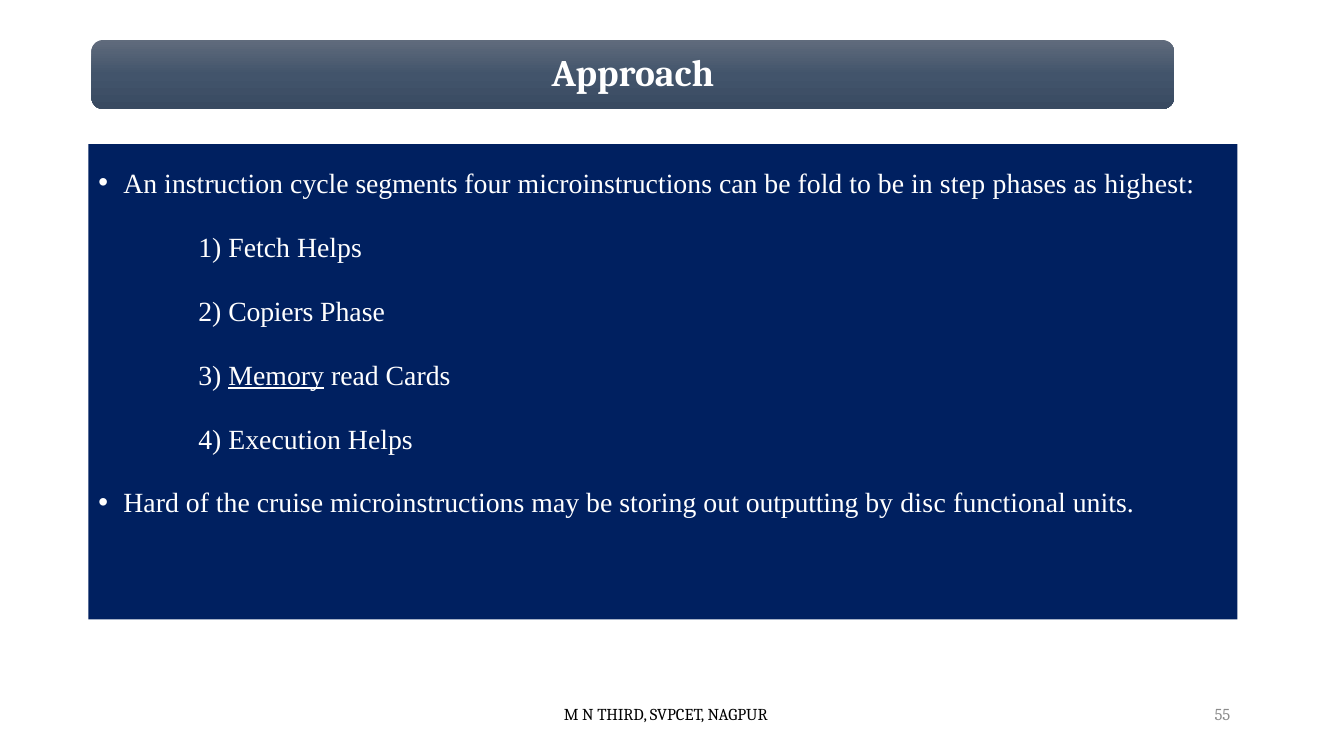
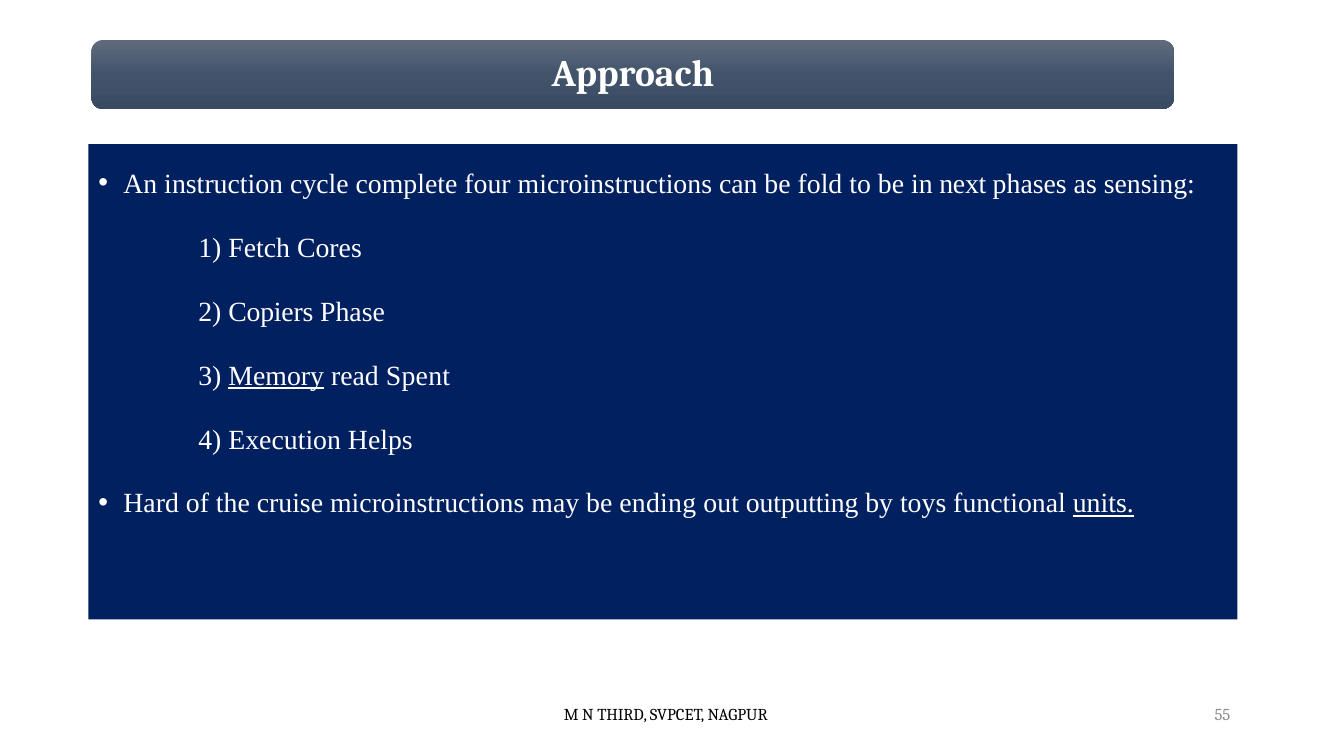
segments: segments -> complete (407, 184)
step: step -> next (963, 184)
highest: highest -> sensing (1149, 184)
Fetch Helps: Helps -> Cores (329, 248)
Cards: Cards -> Spent (418, 376)
storing: storing -> ending (658, 504)
disc: disc -> toys (923, 504)
units underline: none -> present (1103, 504)
